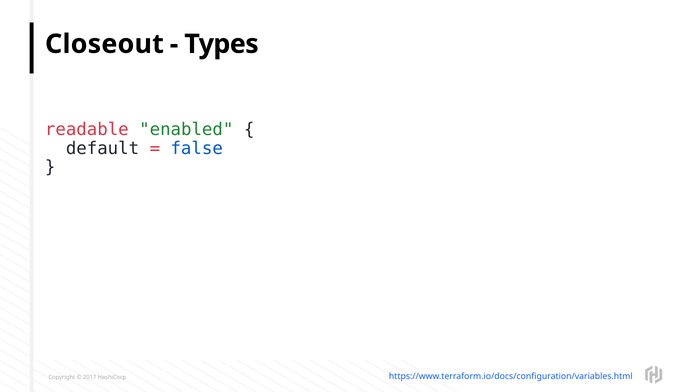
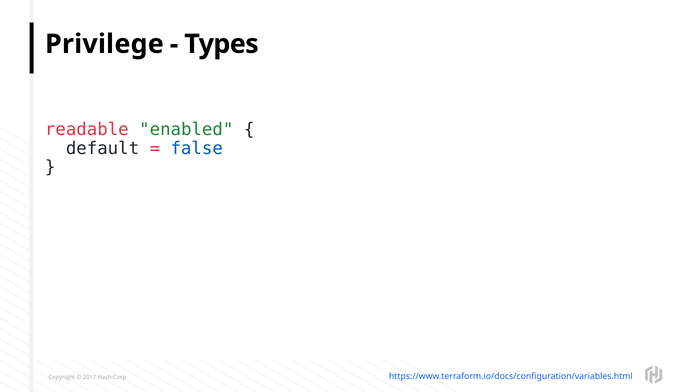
Closeout: Closeout -> Privilege (104, 44)
